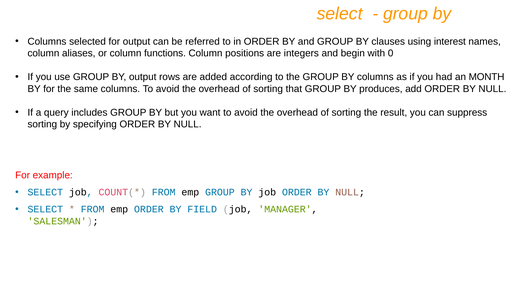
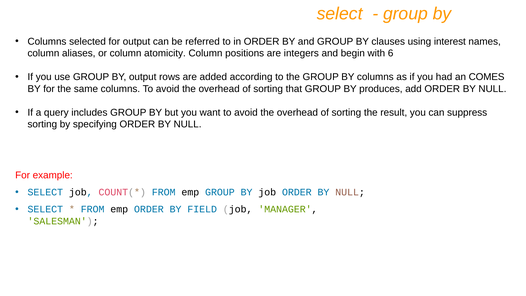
functions: functions -> atomicity (165, 53)
0: 0 -> 6 (391, 53)
MONTH: MONTH -> COMES (487, 77)
